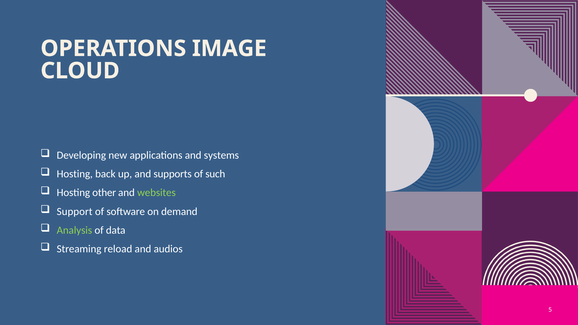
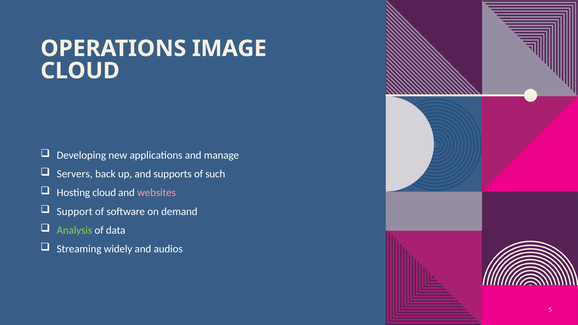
systems: systems -> manage (221, 155)
Hosting: Hosting -> Servers (75, 174)
Hosting other: other -> cloud (104, 193)
websites colour: light green -> pink (156, 193)
reload: reload -> widely (118, 249)
